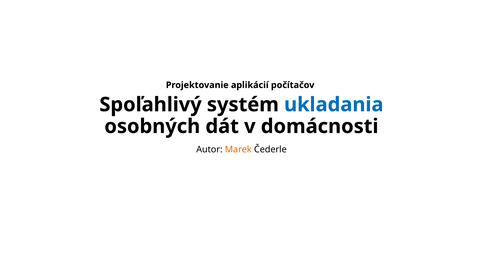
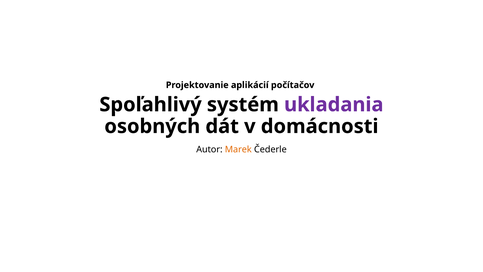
ukladania colour: blue -> purple (334, 105)
